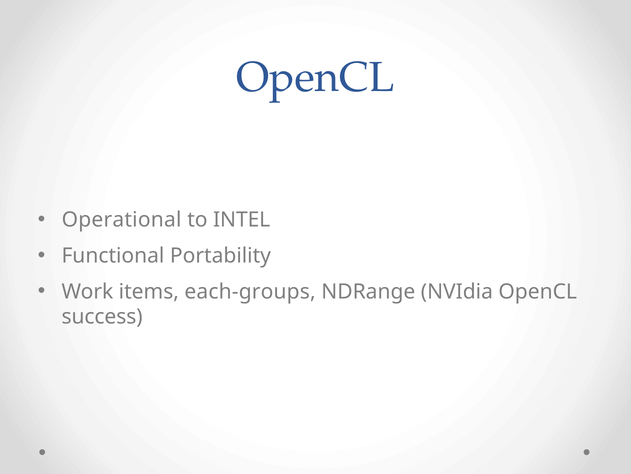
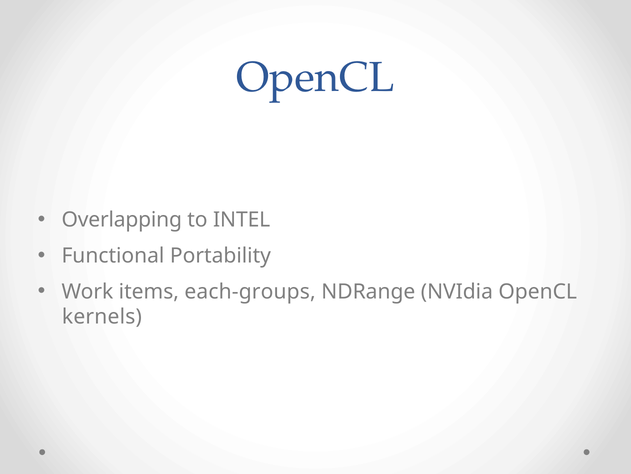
Operational: Operational -> Overlapping (122, 220)
success: success -> kernels (102, 316)
